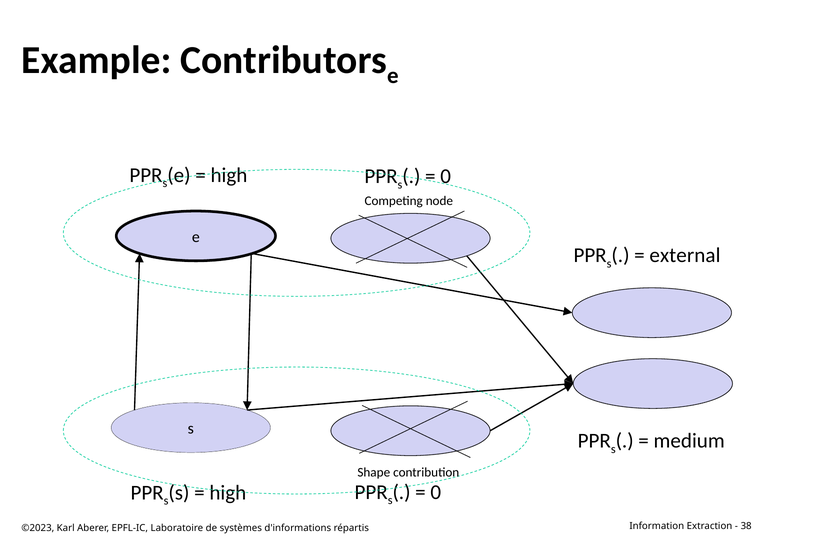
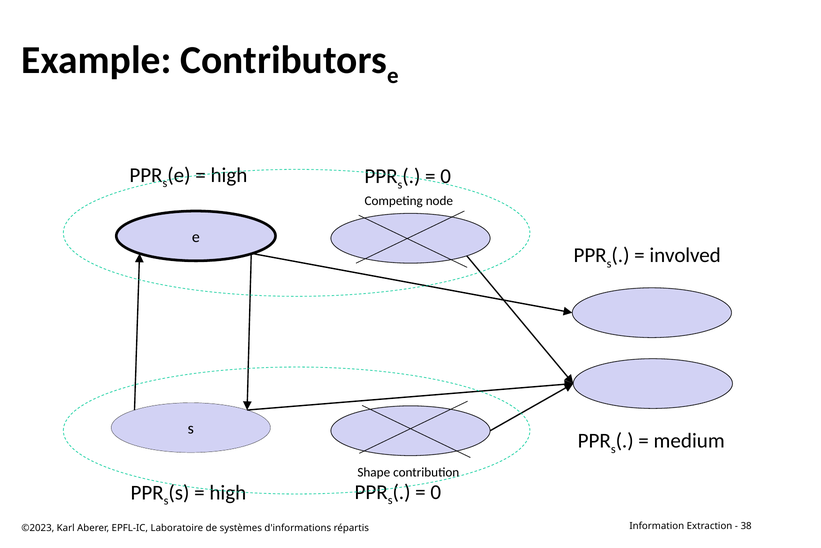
external: external -> involved (685, 255)
